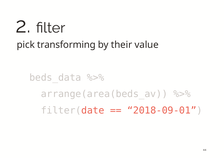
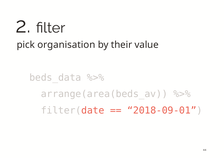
transforming: transforming -> organisation (66, 45)
